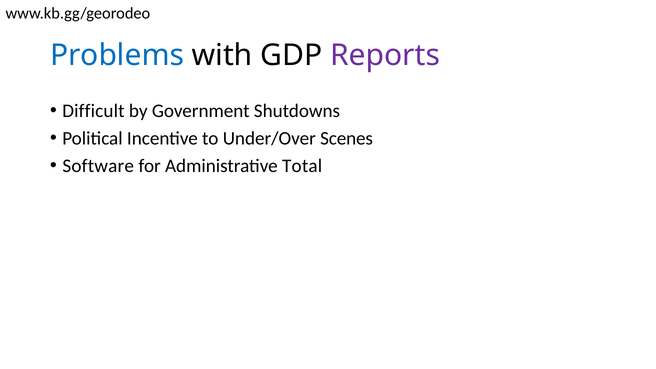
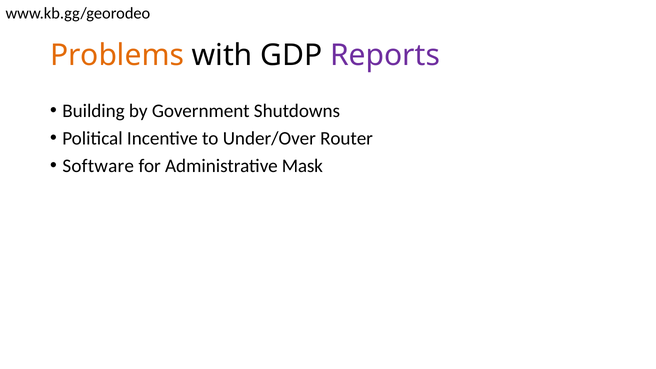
Problems colour: blue -> orange (117, 55)
Difficult: Difficult -> Building (94, 111)
Scenes: Scenes -> Router (347, 138)
Total: Total -> Mask (302, 166)
